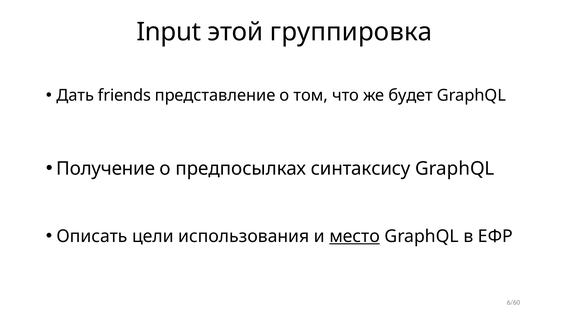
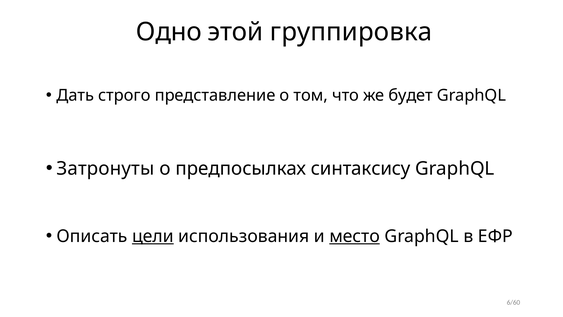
Input: Input -> Одно (169, 32)
friends: friends -> строго (124, 95)
Получение: Получение -> Затронуты (105, 168)
цели underline: none -> present (153, 236)
